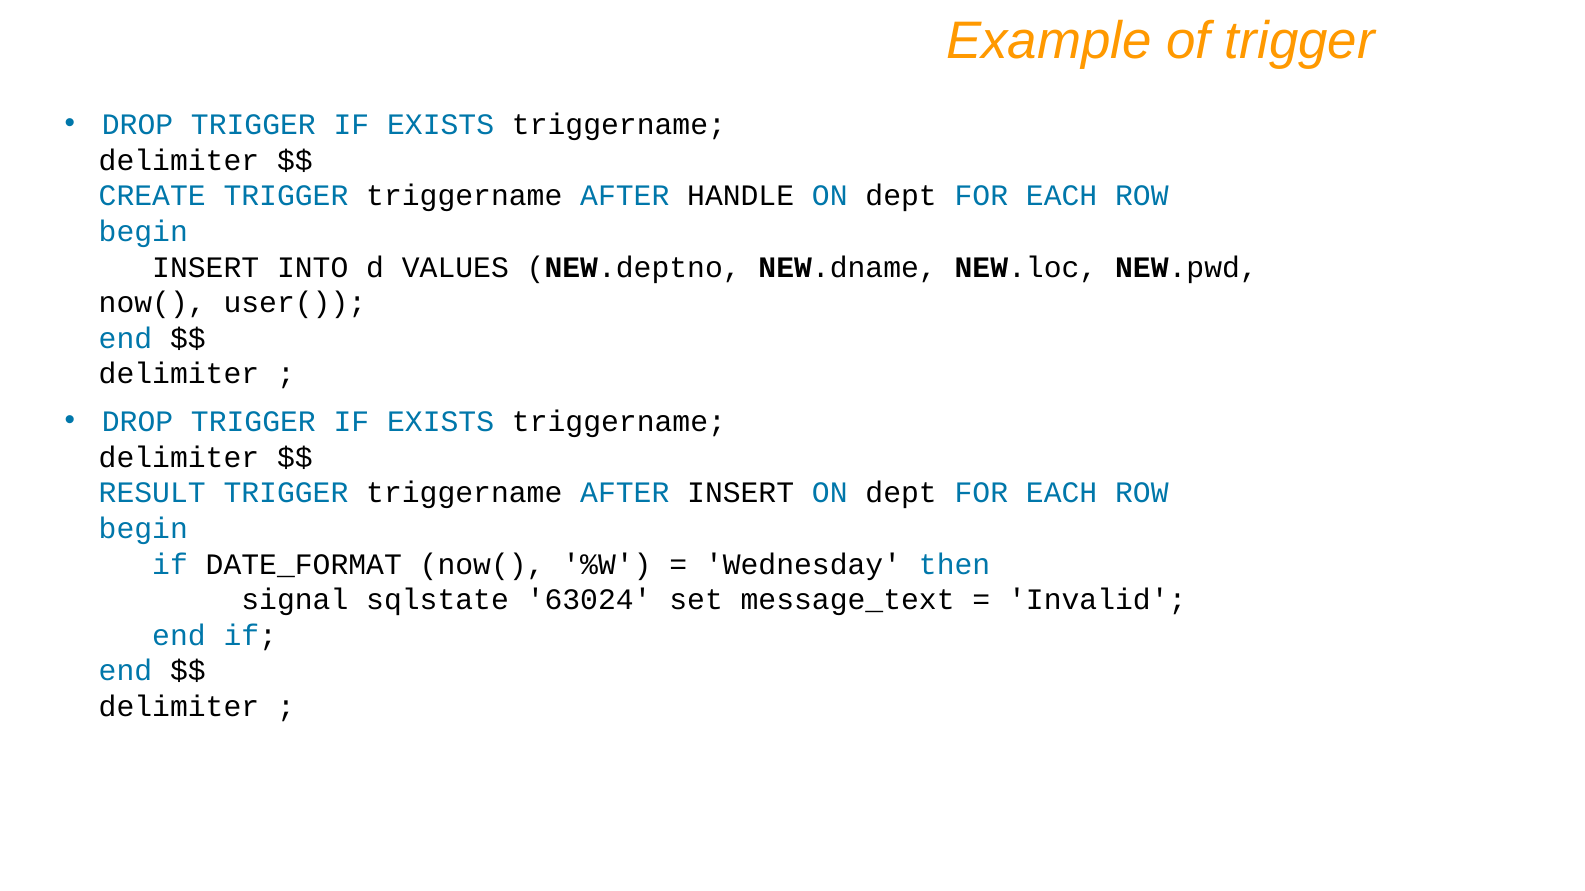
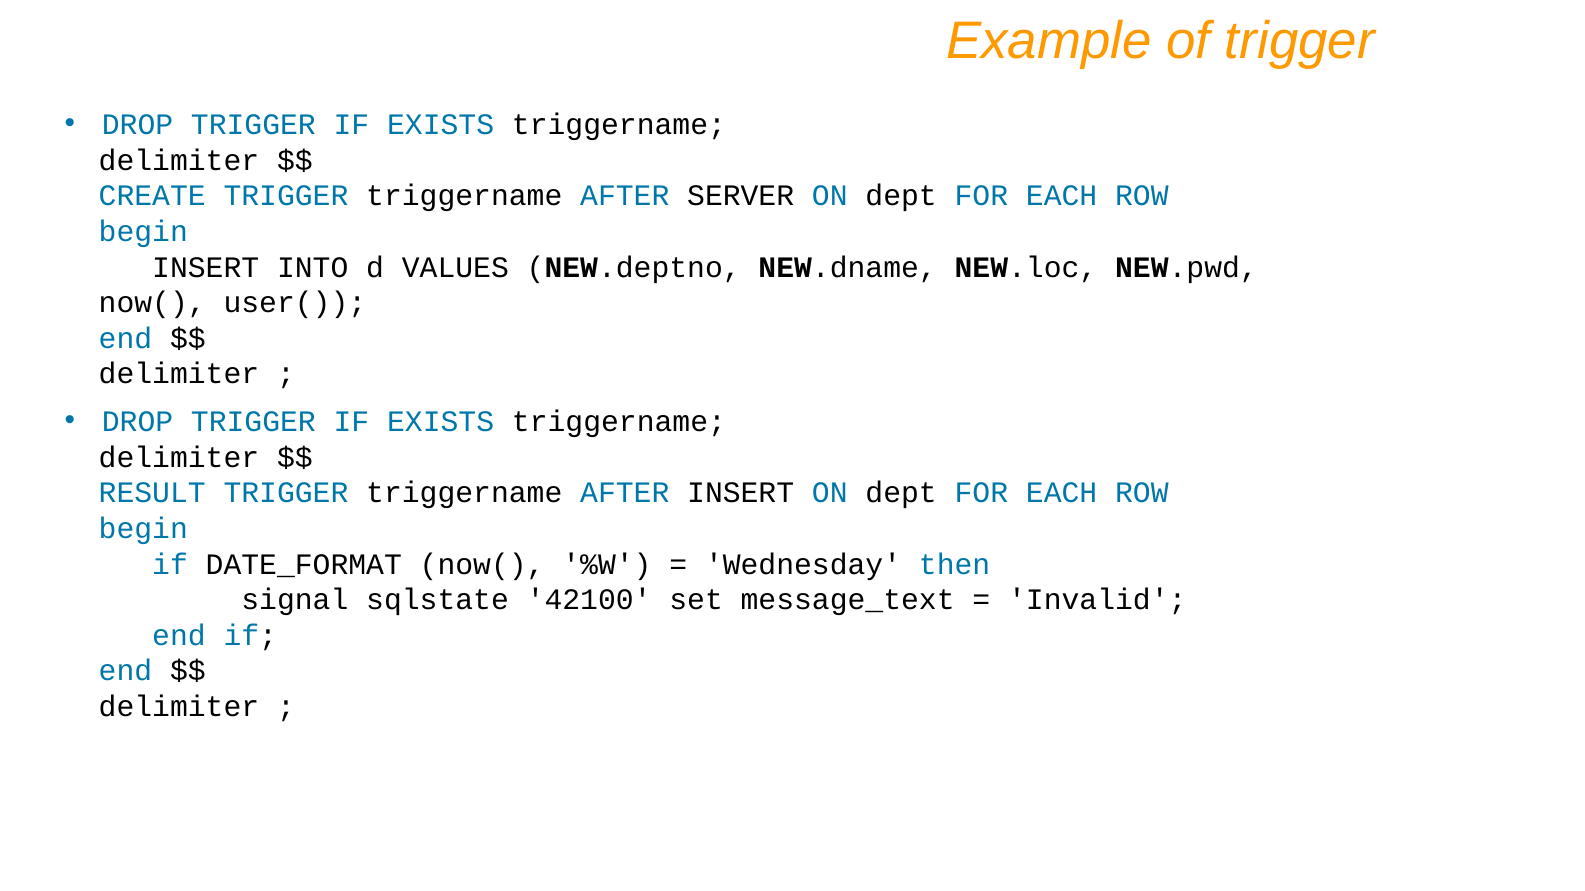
HANDLE: HANDLE -> SERVER (741, 196)
63024: 63024 -> 42100 (589, 600)
